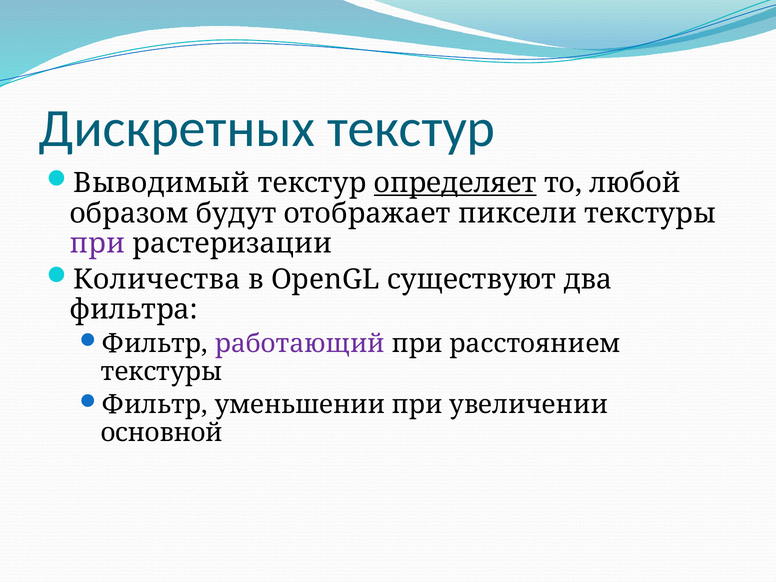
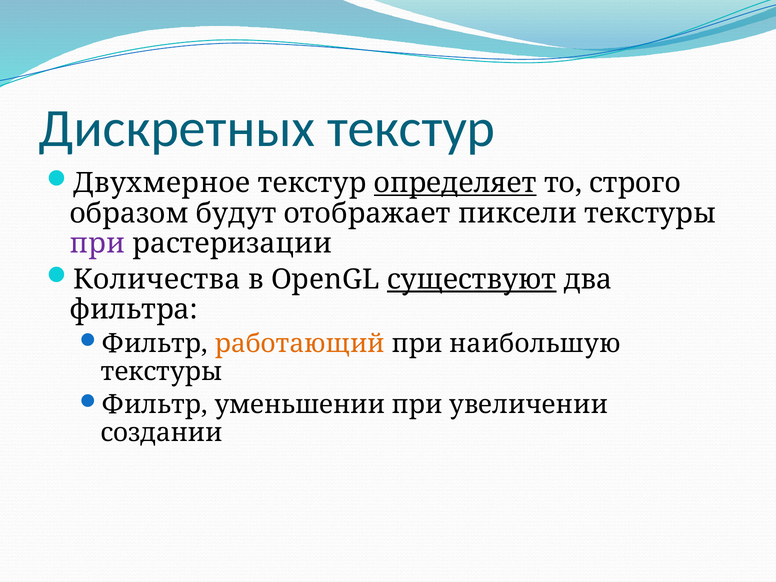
Выводимый: Выводимый -> Двухмерное (162, 183)
любой: любой -> строго (635, 183)
существуют underline: none -> present (472, 279)
работающий colour: purple -> orange (300, 344)
расстоянием: расстоянием -> наибольшую (535, 344)
основной: основной -> создании (162, 433)
